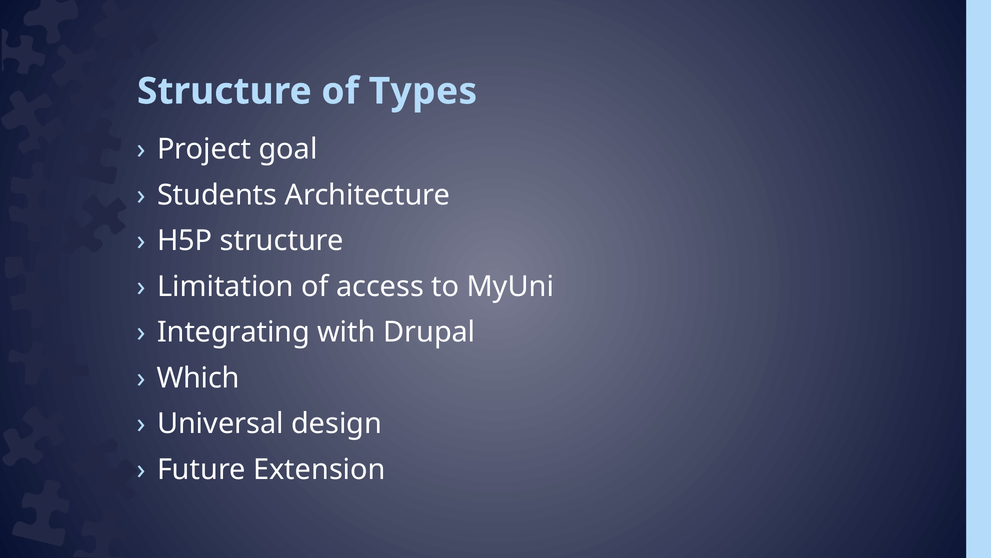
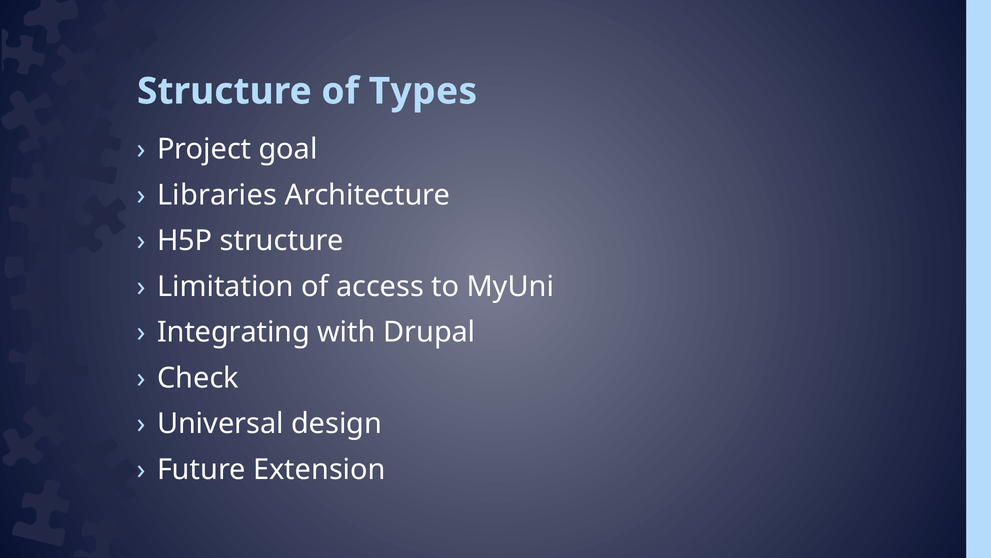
Students: Students -> Libraries (217, 195)
Which: Which -> Check (198, 378)
